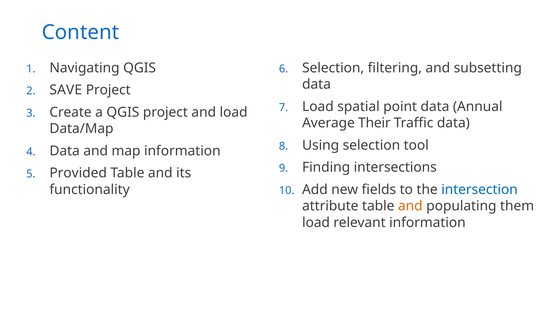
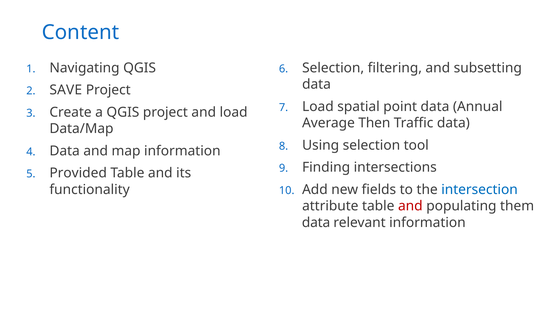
Their: Their -> Then (374, 123)
and colour: orange -> red (410, 206)
load: load -> data (316, 222)
